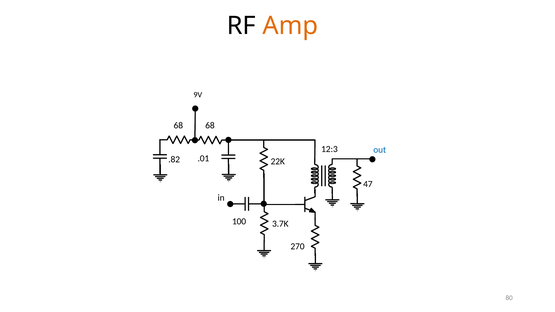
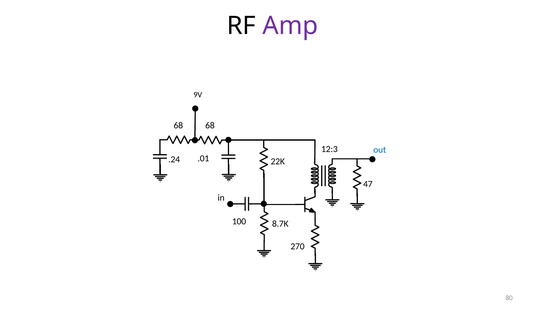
Amp colour: orange -> purple (290, 26)
.82: .82 -> .24 (174, 160)
3.7K: 3.7K -> 8.7K (280, 224)
